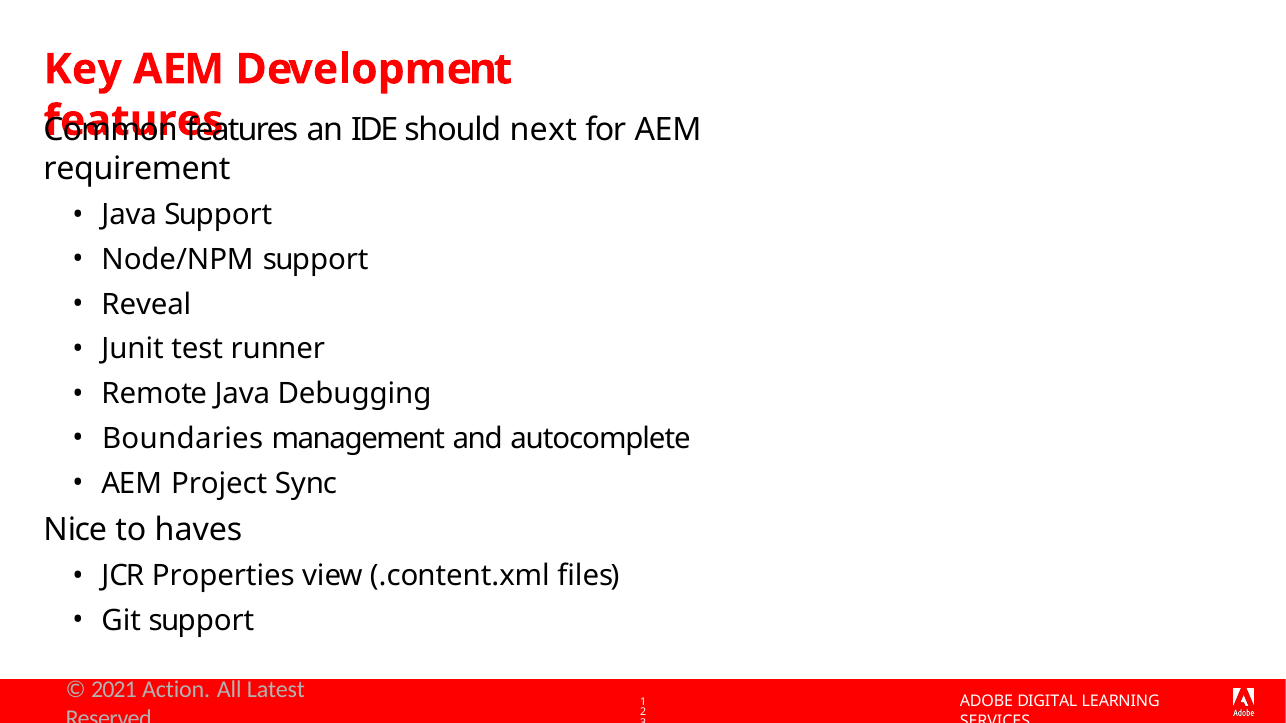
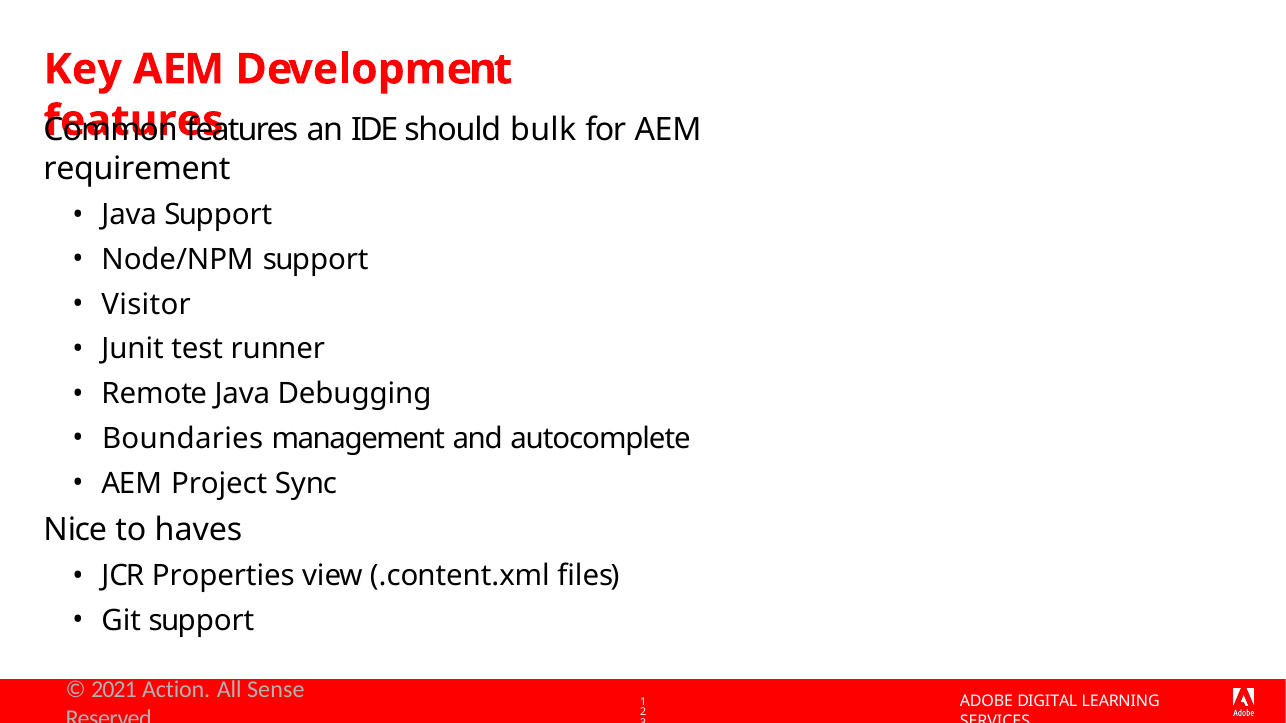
next: next -> bulk (543, 130)
Reveal: Reveal -> Visitor (146, 305)
Latest: Latest -> Sense (276, 690)
